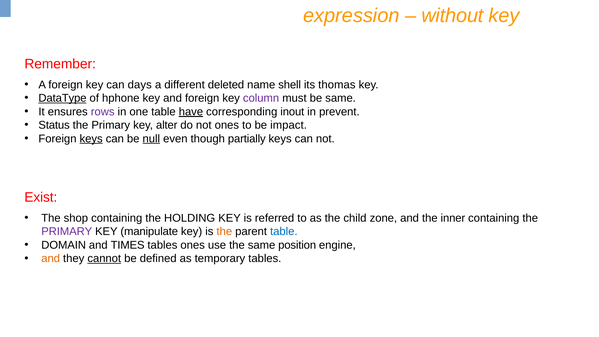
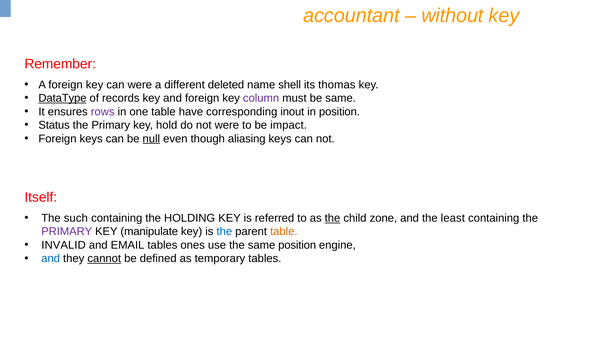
expression: expression -> accountant (351, 16)
can days: days -> were (140, 85)
hphone: hphone -> records (121, 98)
have underline: present -> none (191, 112)
in prevent: prevent -> position (339, 112)
alter: alter -> hold (167, 125)
not ones: ones -> were (227, 125)
keys underline: present -> none (91, 139)
partially: partially -> aliasing (247, 139)
Exist: Exist -> Itself (41, 197)
shop: shop -> such (76, 218)
the underline: none -> present (333, 218)
inner: inner -> least (453, 218)
the colour: orange -> blue (224, 232)
table colour: blue -> orange (284, 232)
DOMAIN: DOMAIN -> INVALID (64, 245)
TIMES: TIMES -> EMAIL (128, 245)
and colour: orange -> blue (51, 259)
